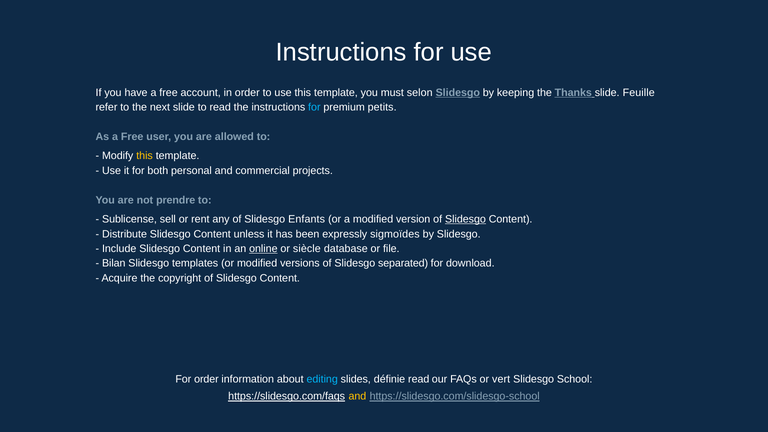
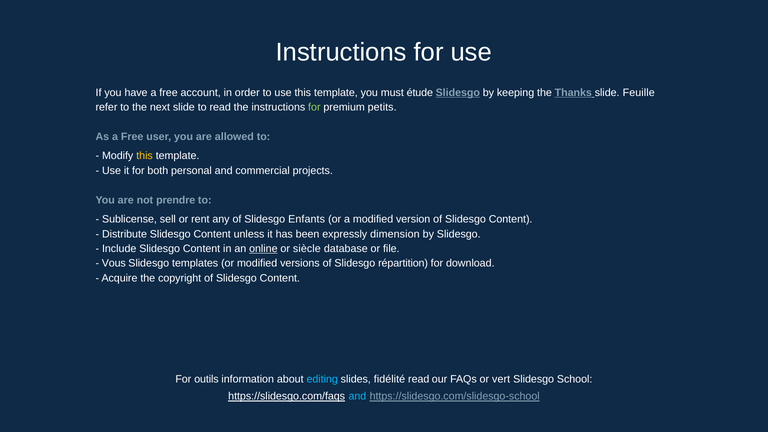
selon: selon -> étude (420, 93)
for colour: light blue -> light green (314, 107)
Slidesgo underline: present -> none (466, 219)
sigmoïdes: sigmoïdes -> dimension (395, 234)
Bilan: Bilan -> Vous (114, 263)
separated: separated -> répartition (403, 263)
For order: order -> outils (206, 379)
définie: définie -> fidélité (389, 379)
and colour: yellow -> light blue (357, 396)
